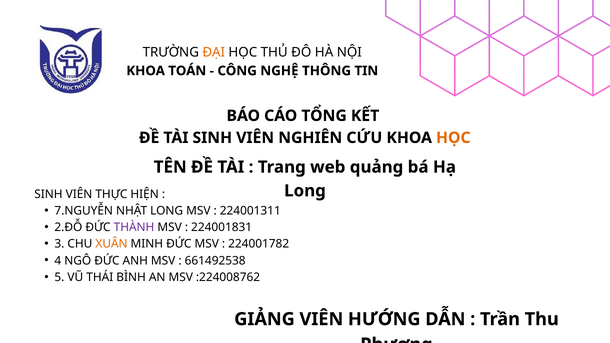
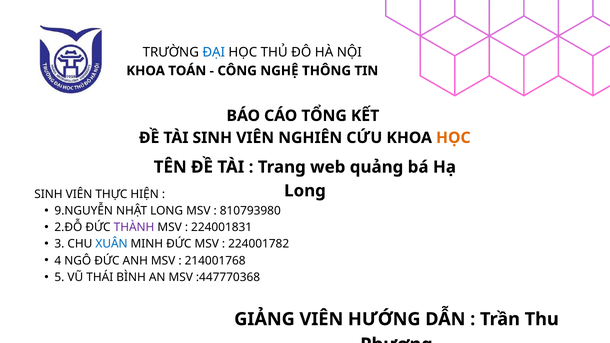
ĐẠI colour: orange -> blue (214, 52)
7.NGUYỄN: 7.NGUYỄN -> 9.NGUYỄN (84, 211)
224001311: 224001311 -> 810793980 (250, 211)
XUÂN colour: orange -> blue (112, 244)
661492538: 661492538 -> 214001768 (215, 261)
:224008762: :224008762 -> :447770368 (228, 277)
